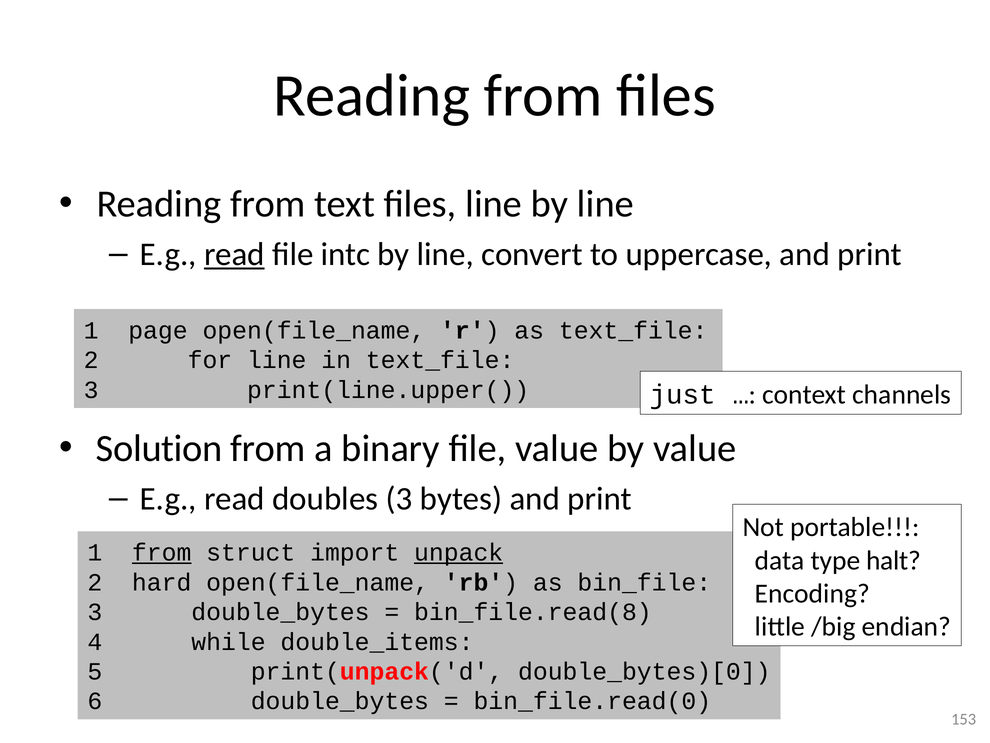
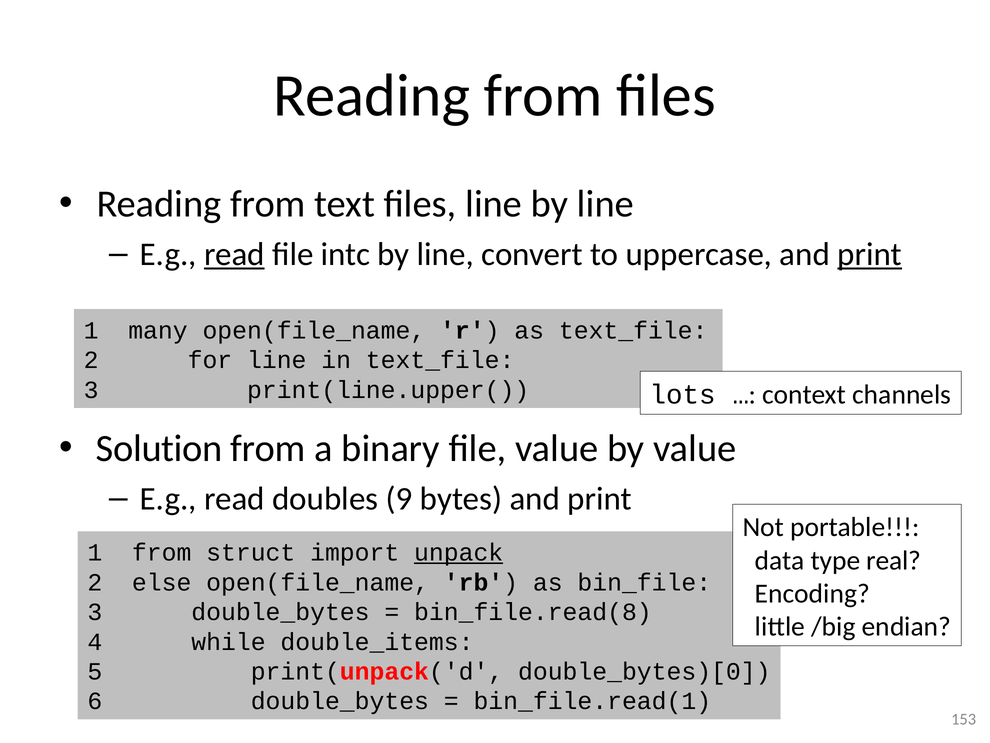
print underline: none -> present (870, 254)
page: page -> many (158, 330)
just: just -> lots (683, 395)
doubles 3: 3 -> 9 (399, 499)
from underline: present -> none (162, 552)
halt: halt -> real (894, 560)
hard: hard -> else (162, 582)
bin_file.read(0: bin_file.read(0 -> bin_file.read(1 (592, 701)
